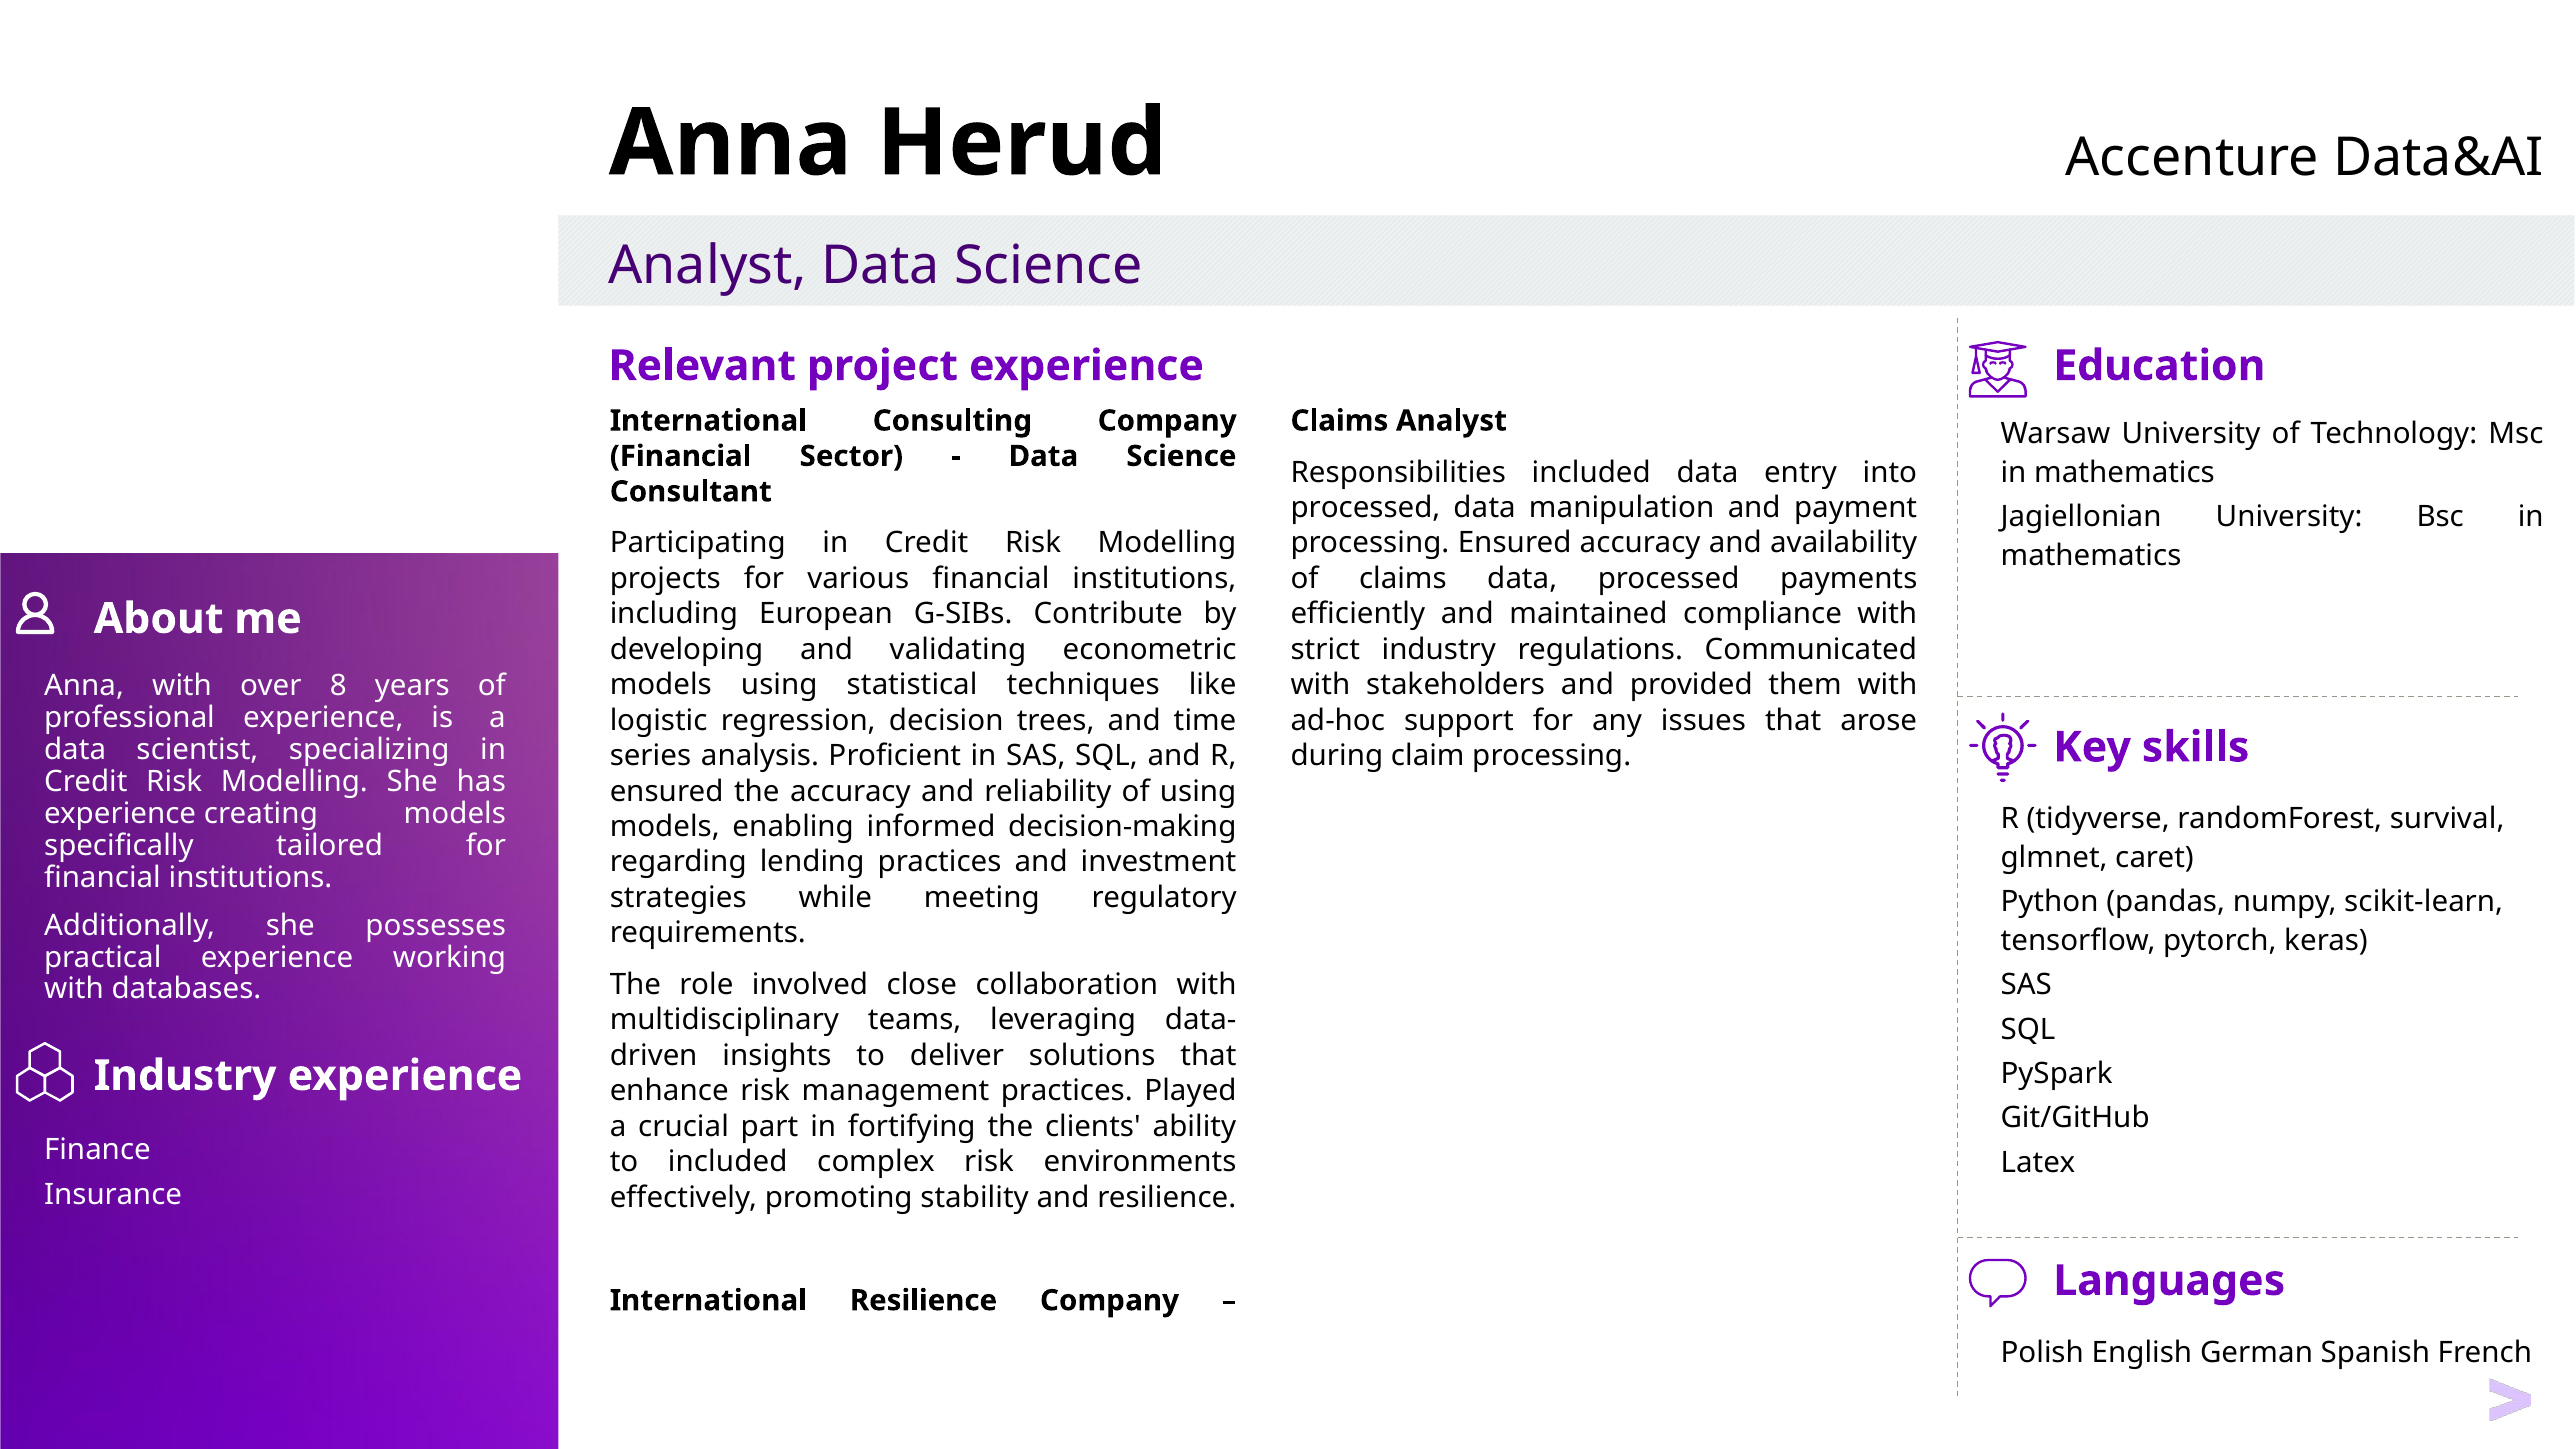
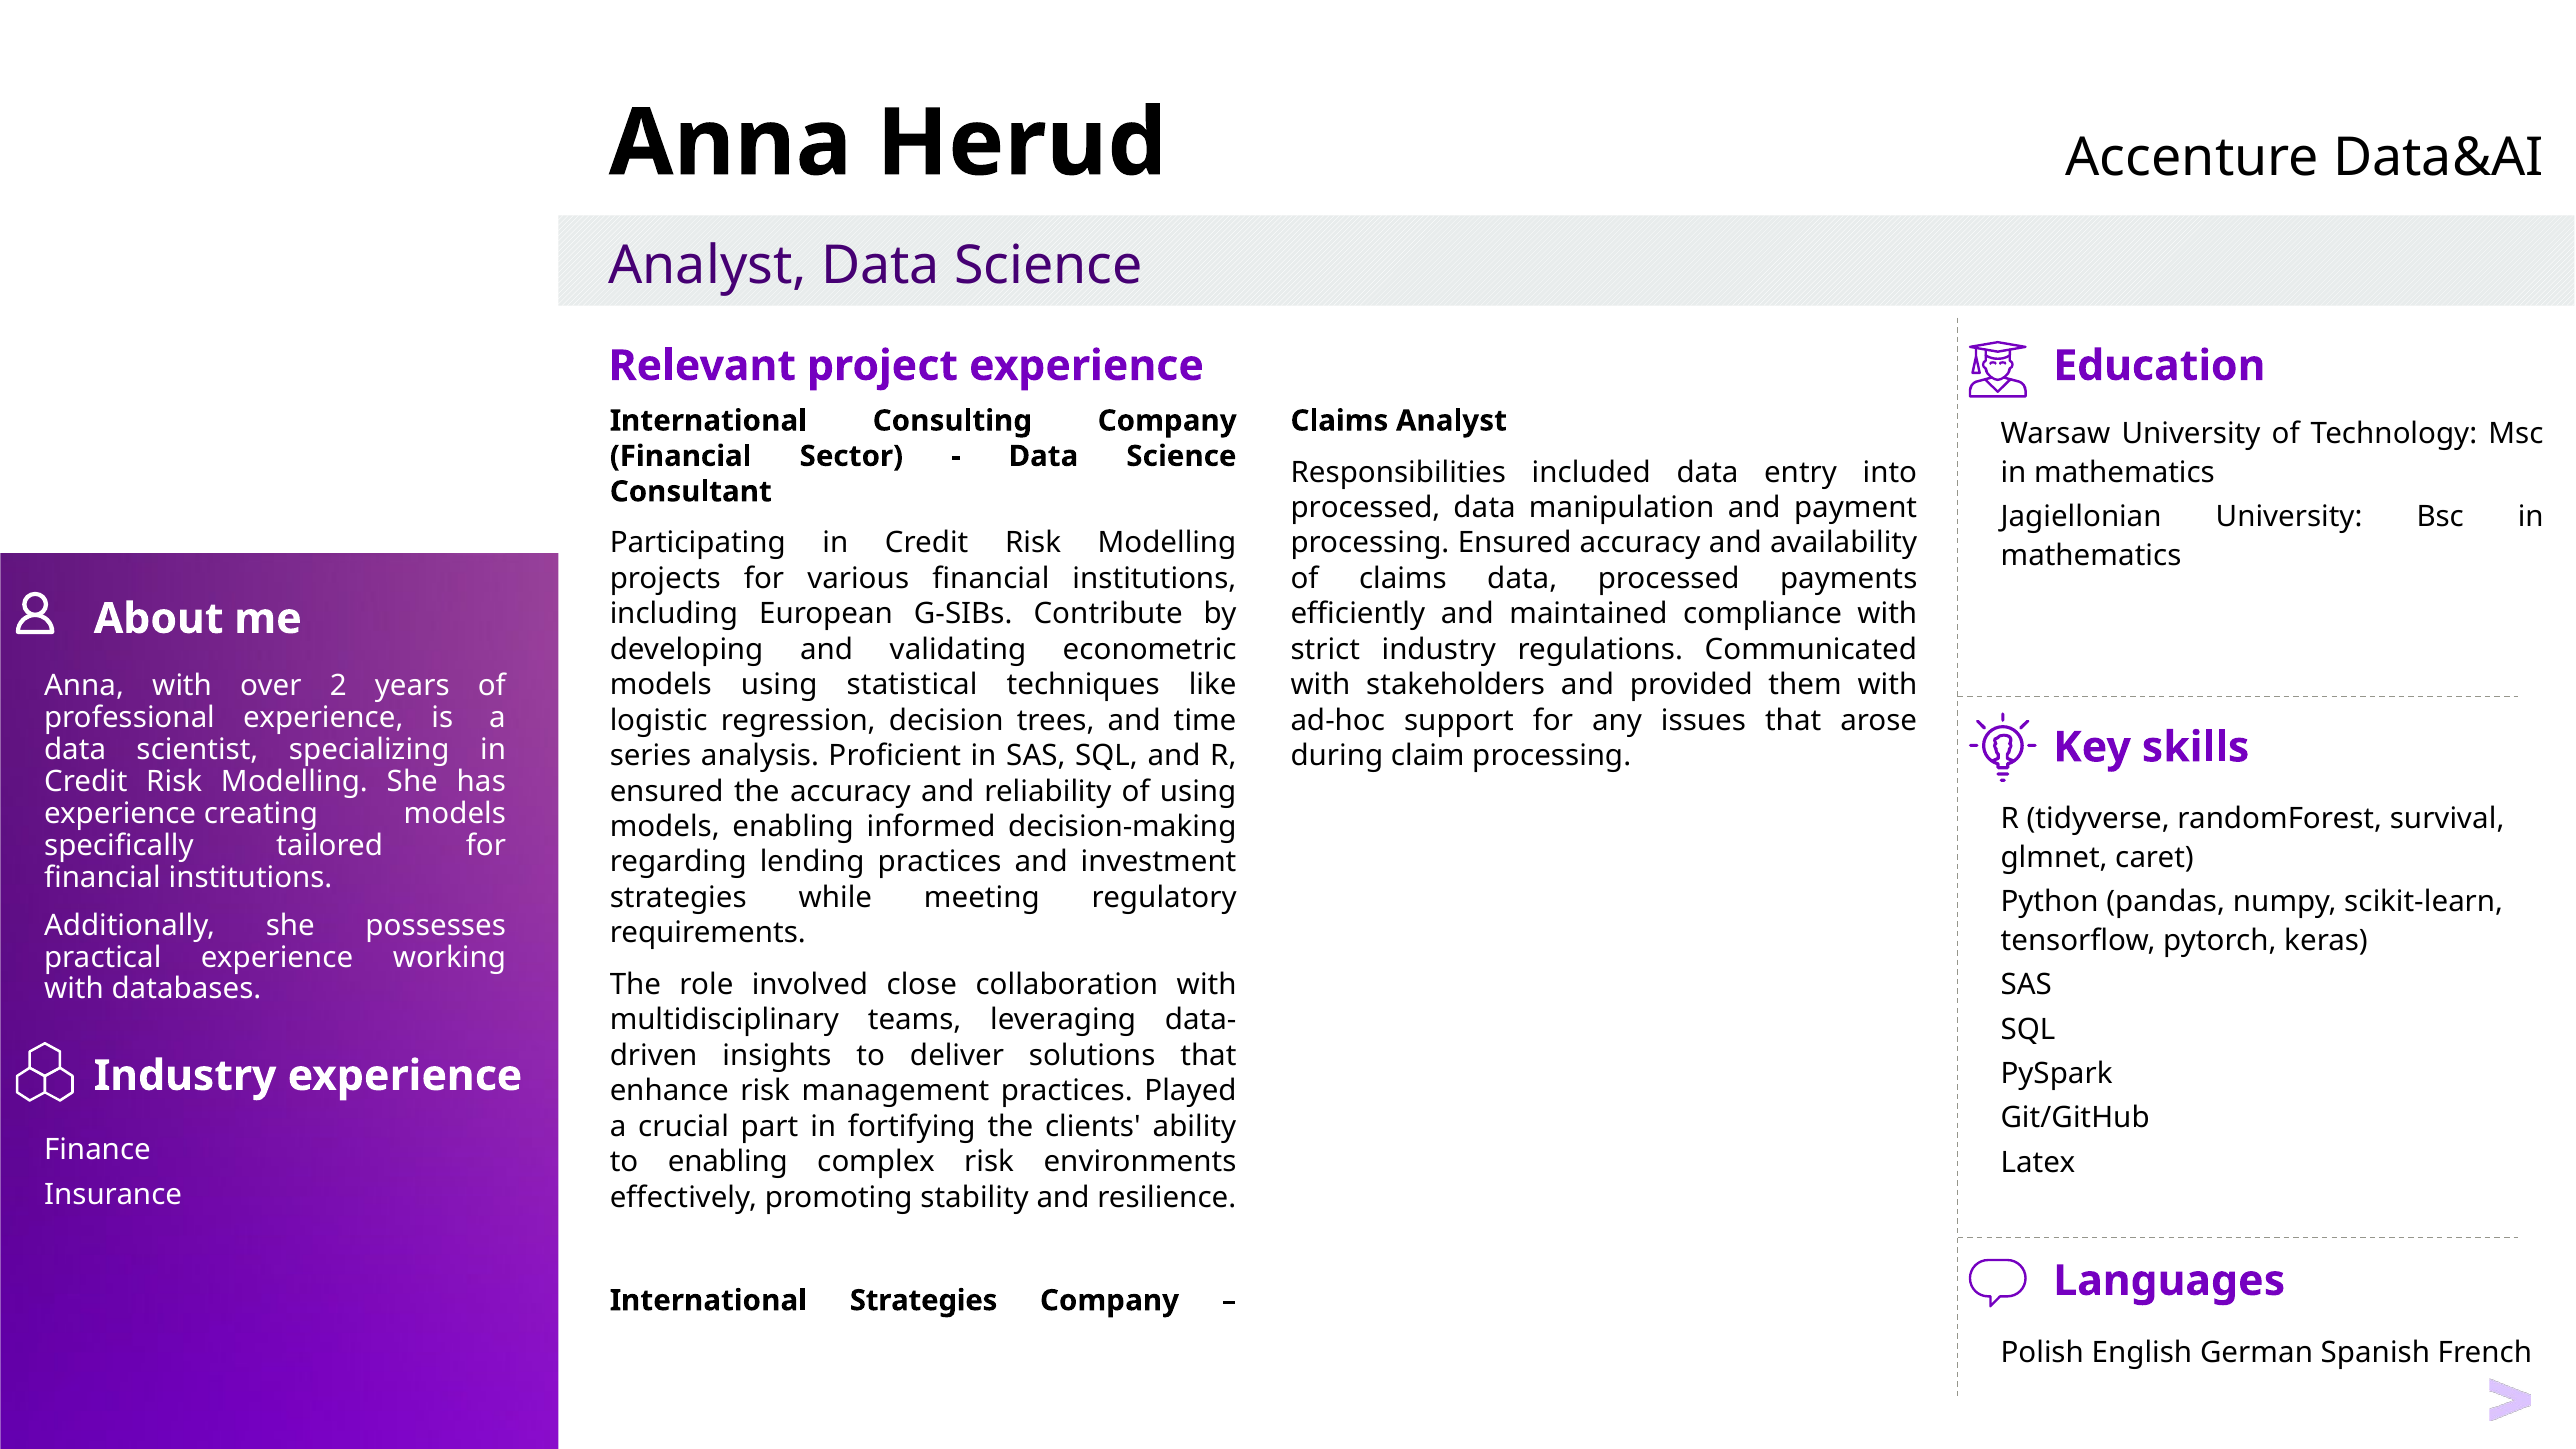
8: 8 -> 2 (338, 686)
to included: included -> enabling (728, 1162)
International Resilience: Resilience -> Strategies (924, 1301)
